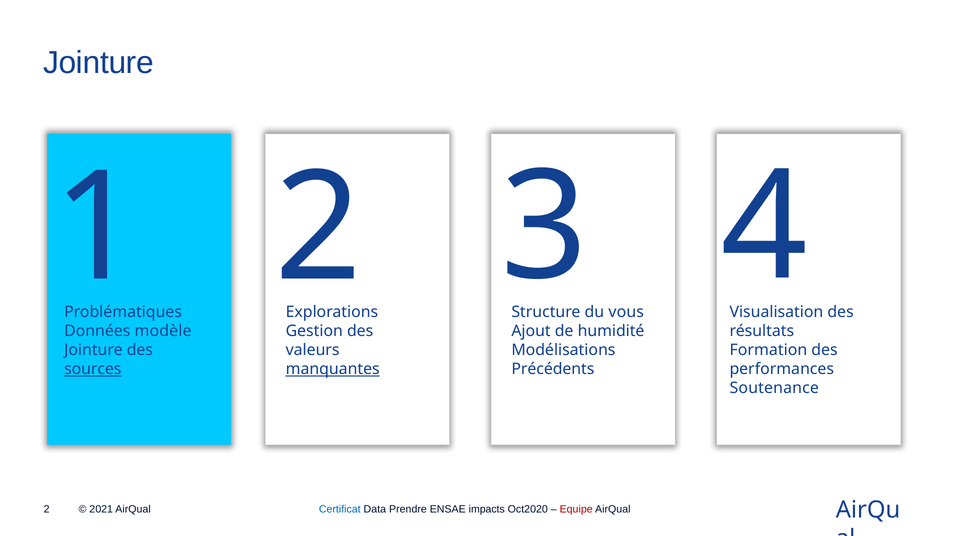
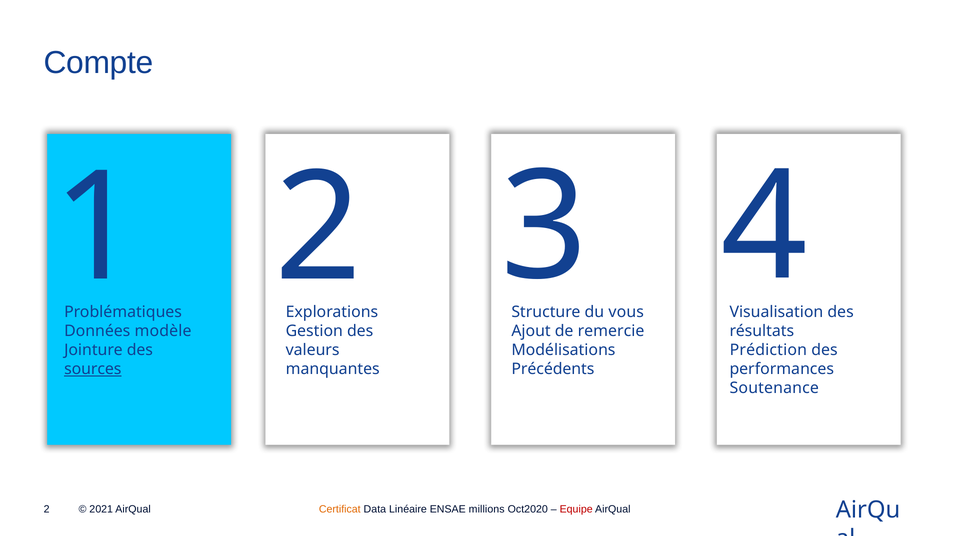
Jointure: Jointure -> Compte (98, 63)
humidité: humidité -> remercie (611, 331)
Formation: Formation -> Prédiction (768, 350)
manquantes underline: present -> none (333, 369)
Certificat colour: blue -> orange (340, 509)
Prendre: Prendre -> Linéaire (408, 509)
impacts: impacts -> millions (487, 509)
